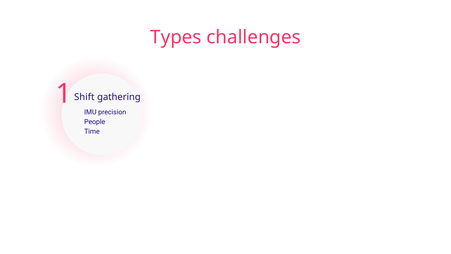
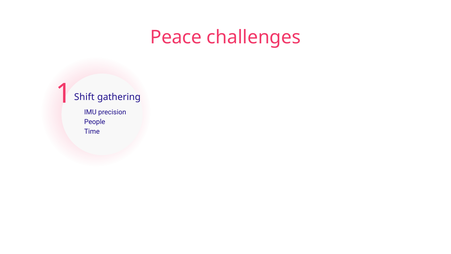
Types: Types -> Peace (176, 37)
